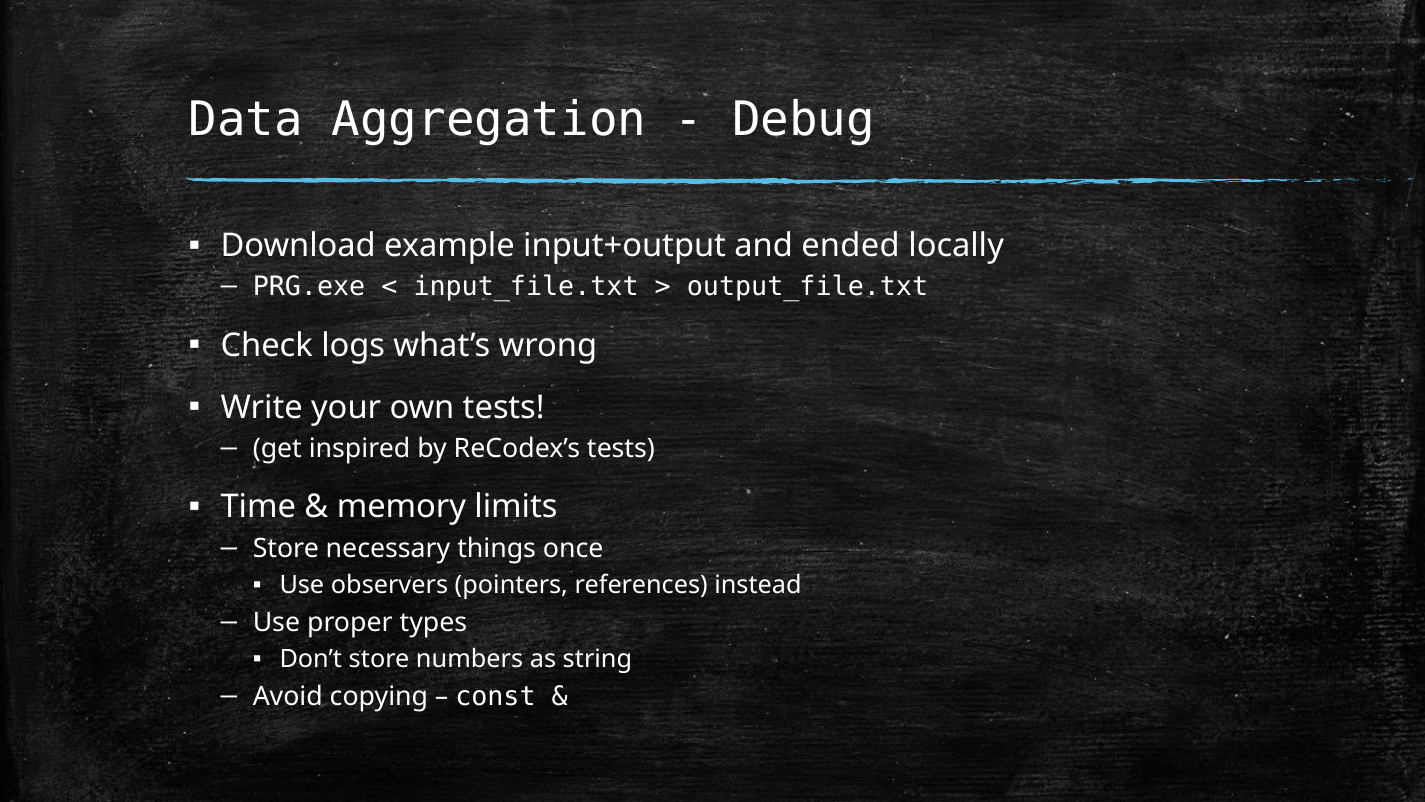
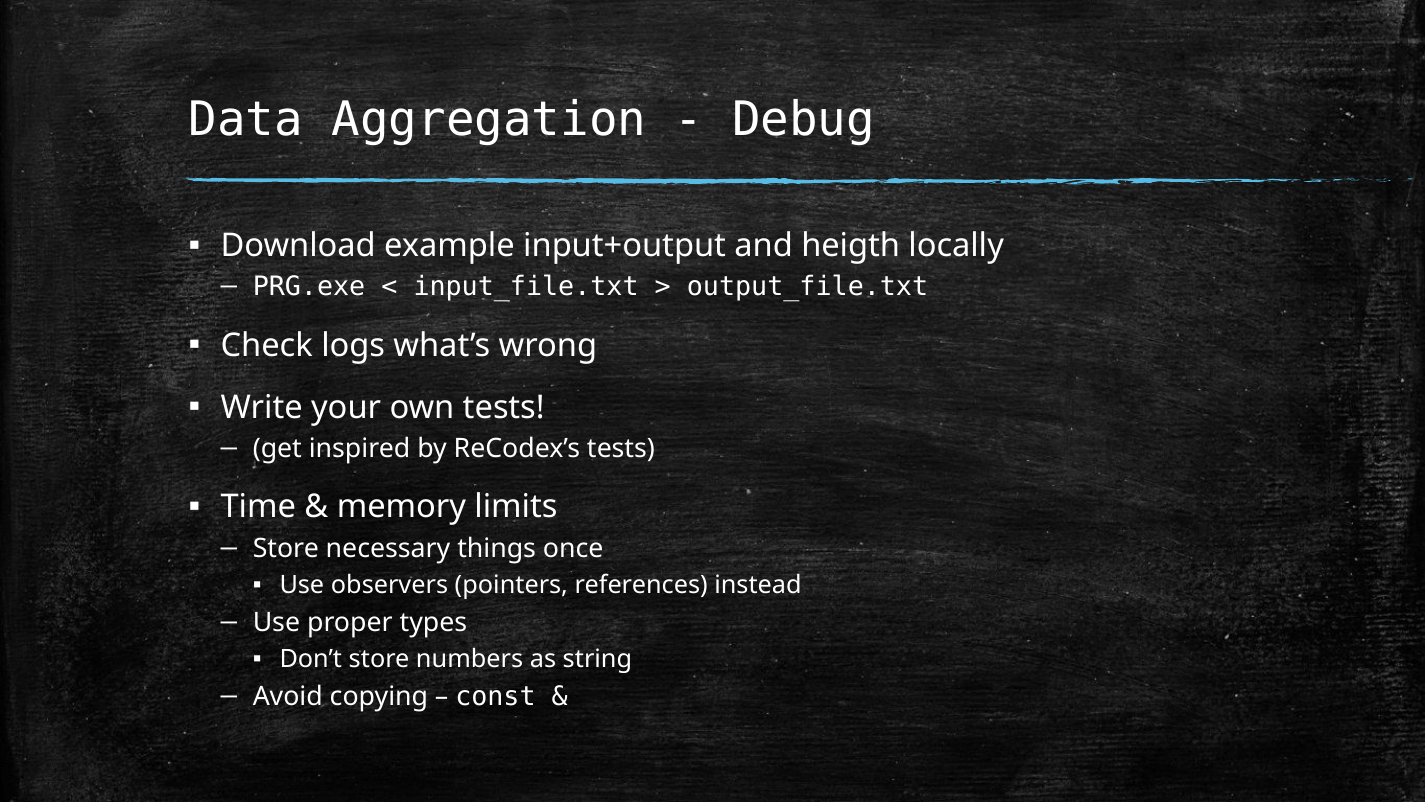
ended: ended -> heigth (851, 245)
